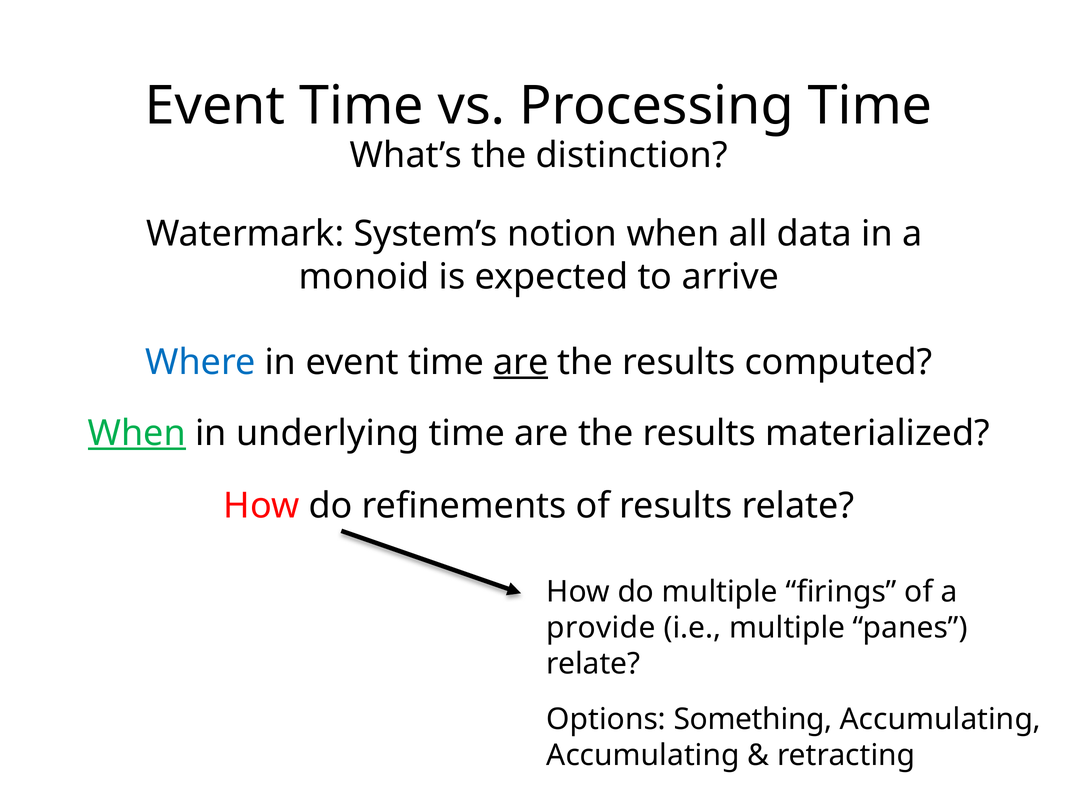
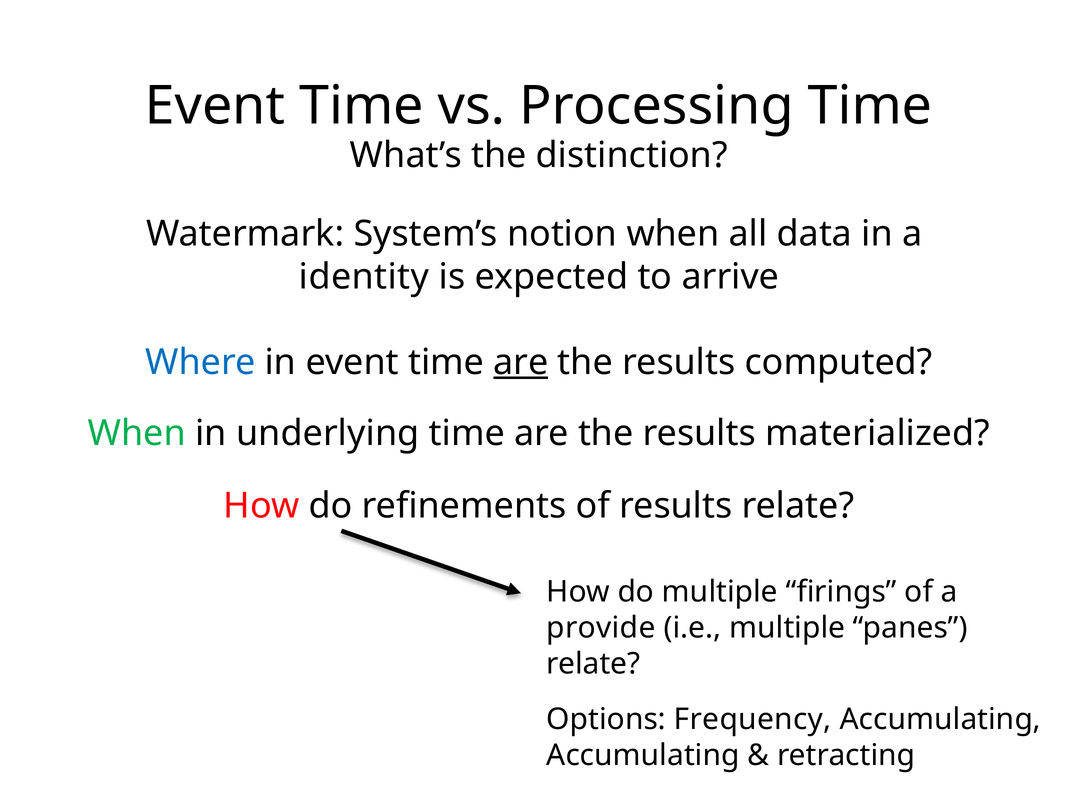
monoid: monoid -> identity (364, 277)
When underline: present -> none (137, 433)
Something: Something -> Frequency (753, 719)
